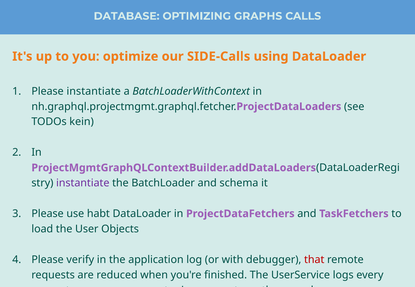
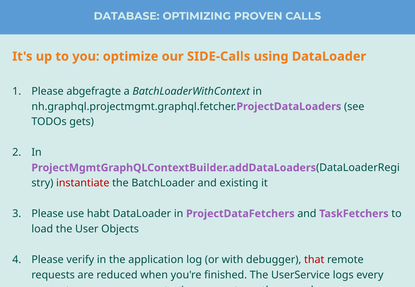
GRAPHS: GRAPHS -> PROVEN (258, 16)
Please instantiate: instantiate -> abgefragte (94, 91)
kein: kein -> gets (82, 122)
instantiate colour: purple -> red (83, 183)
schema: schema -> existing (239, 183)
